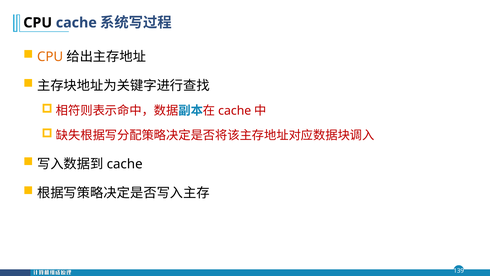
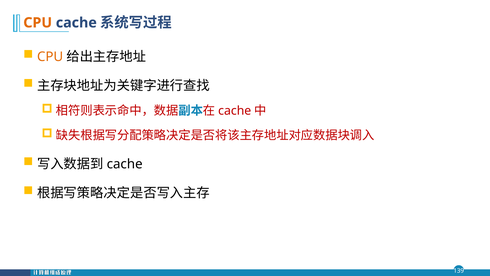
CPU colour: black -> orange (38, 23)
